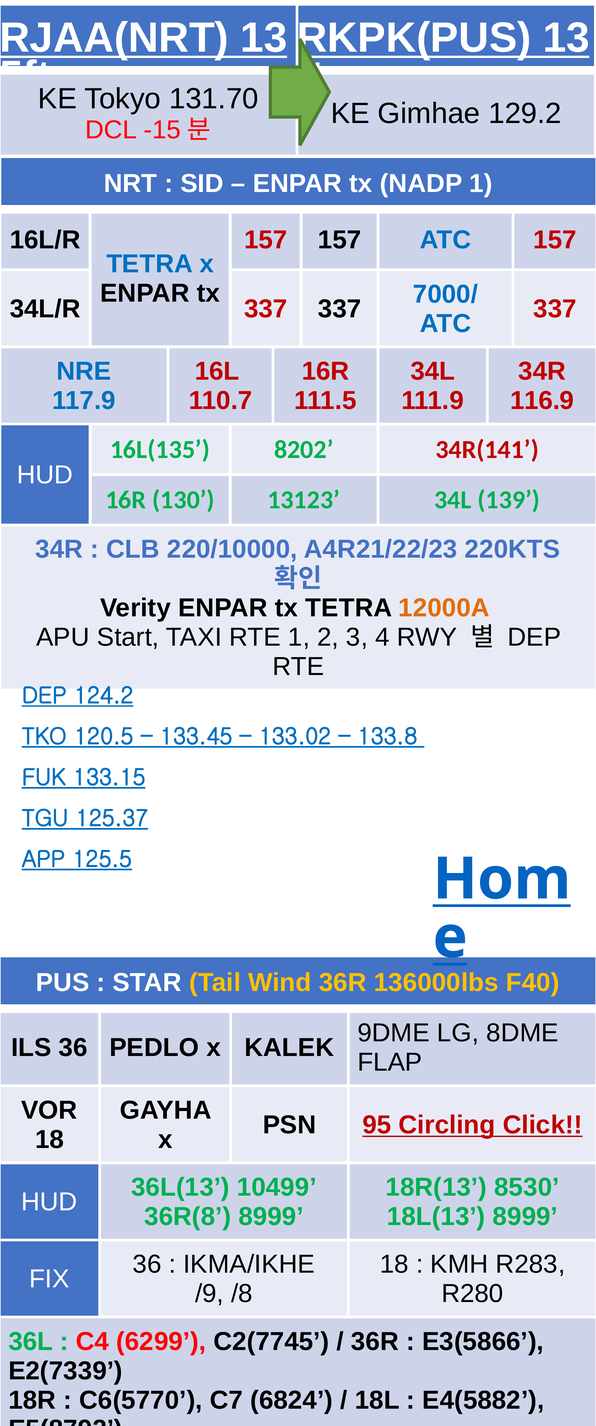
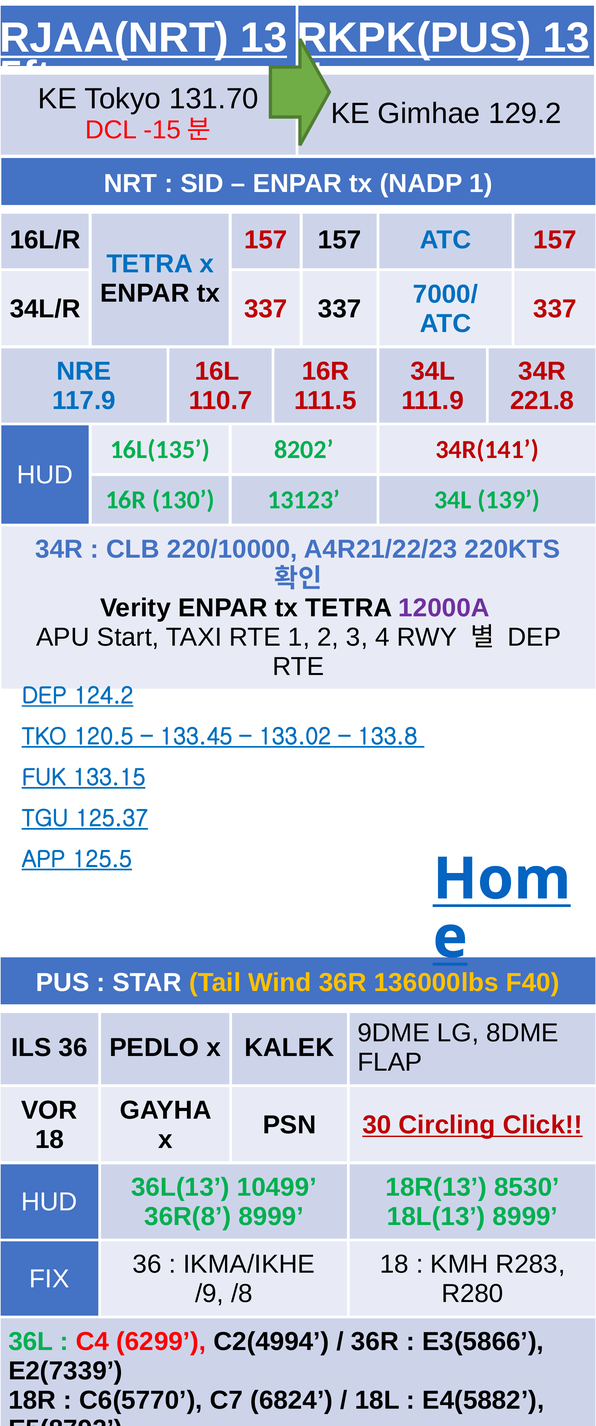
116.9: 116.9 -> 221.8 (542, 401)
12000A colour: orange -> purple (444, 608)
95: 95 -> 30 (377, 1125)
C2(7745: C2(7745 -> C2(4994 (271, 1342)
